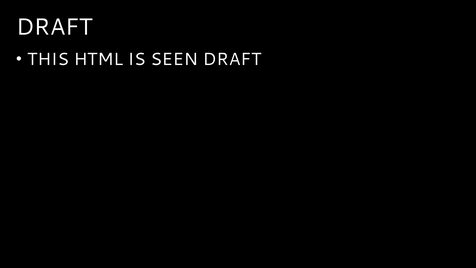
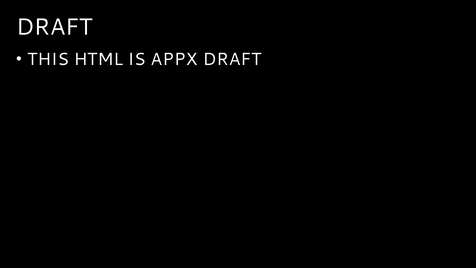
SEEN: SEEN -> APPX (174, 59)
